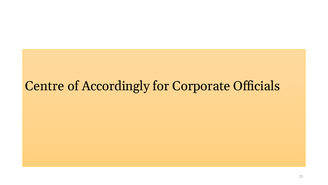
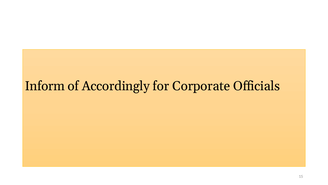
Centre: Centre -> Inform (45, 86)
